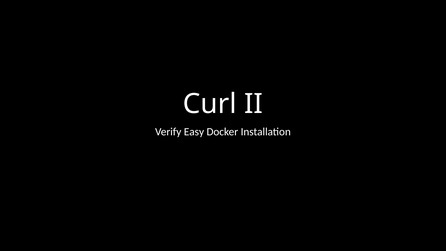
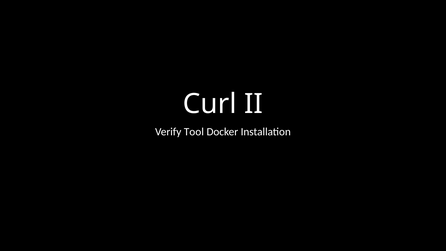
Easy: Easy -> Tool (194, 132)
